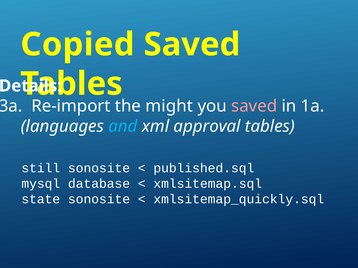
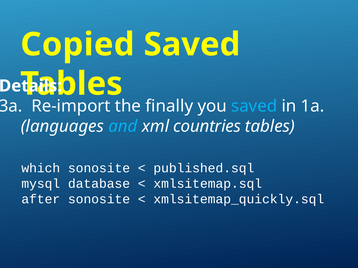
might: might -> finally (169, 106)
saved colour: pink -> light blue (254, 106)
approval: approval -> countries (207, 127)
still: still -> which (41, 169)
state: state -> after (41, 200)
